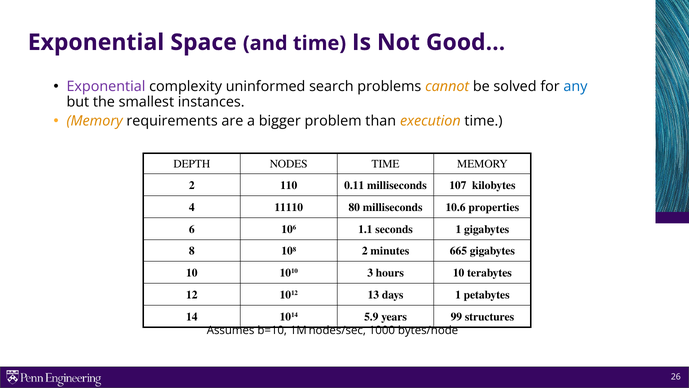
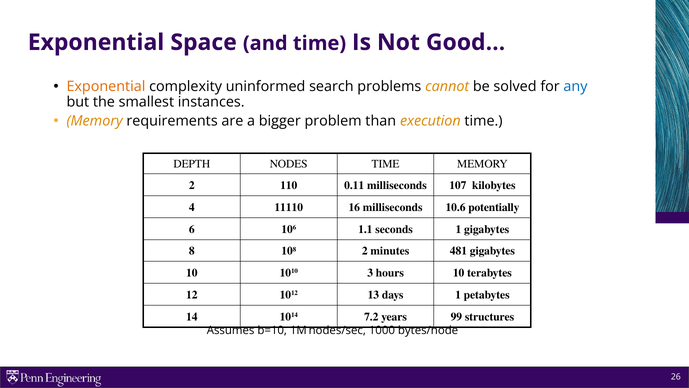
Exponential colour: purple -> orange (106, 86)
80: 80 -> 16 (354, 207)
properties: properties -> potentially (494, 207)
665: 665 -> 481 (458, 251)
5.9: 5.9 -> 7.2 (371, 317)
